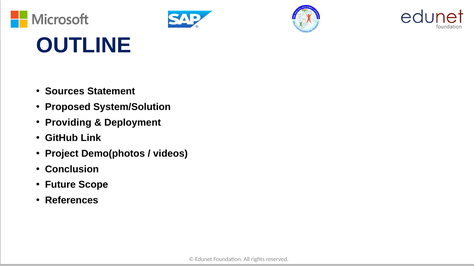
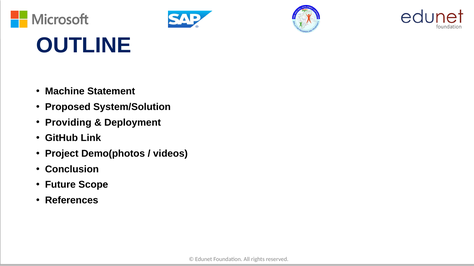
Sources: Sources -> Machine (65, 92)
